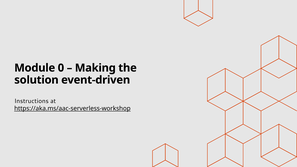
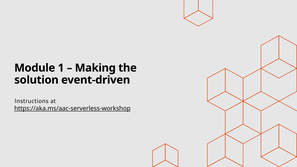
0: 0 -> 1 (61, 68)
